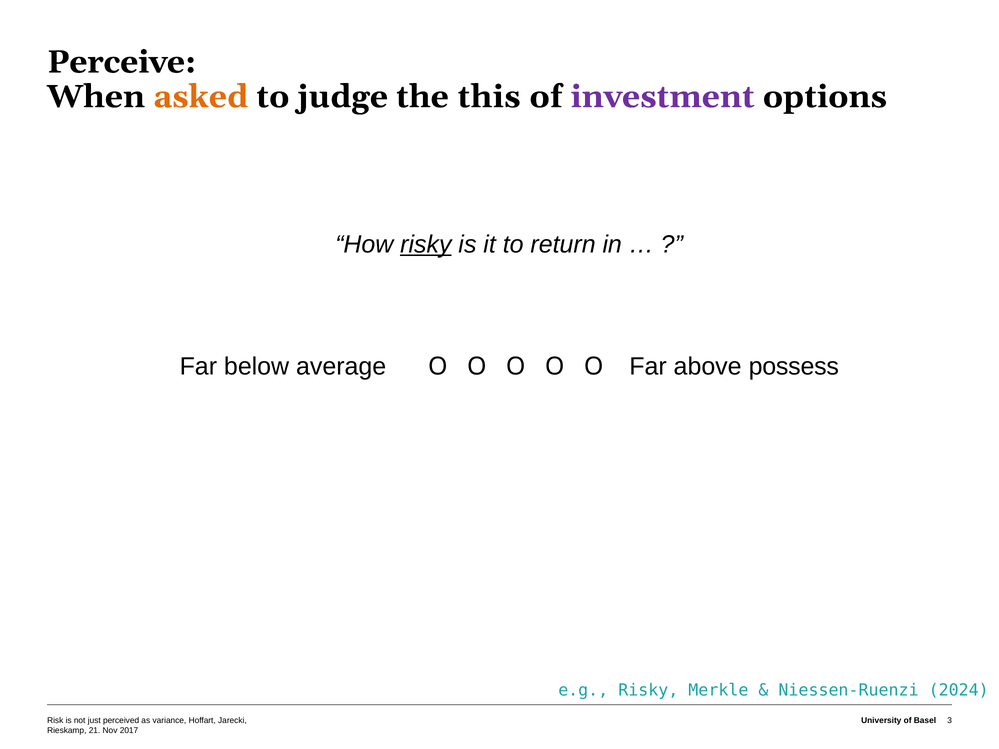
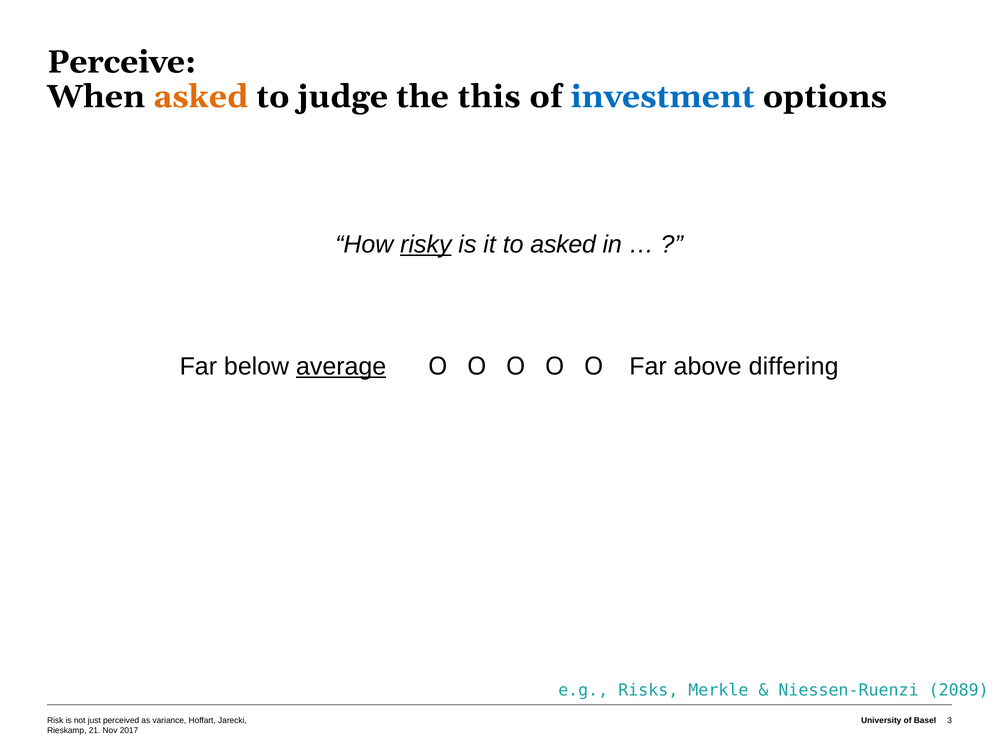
investment colour: purple -> blue (663, 97)
to return: return -> asked (563, 244)
average underline: none -> present (341, 367)
possess: possess -> differing (794, 367)
e.g Risky: Risky -> Risks (648, 691)
2024: 2024 -> 2089 (959, 691)
